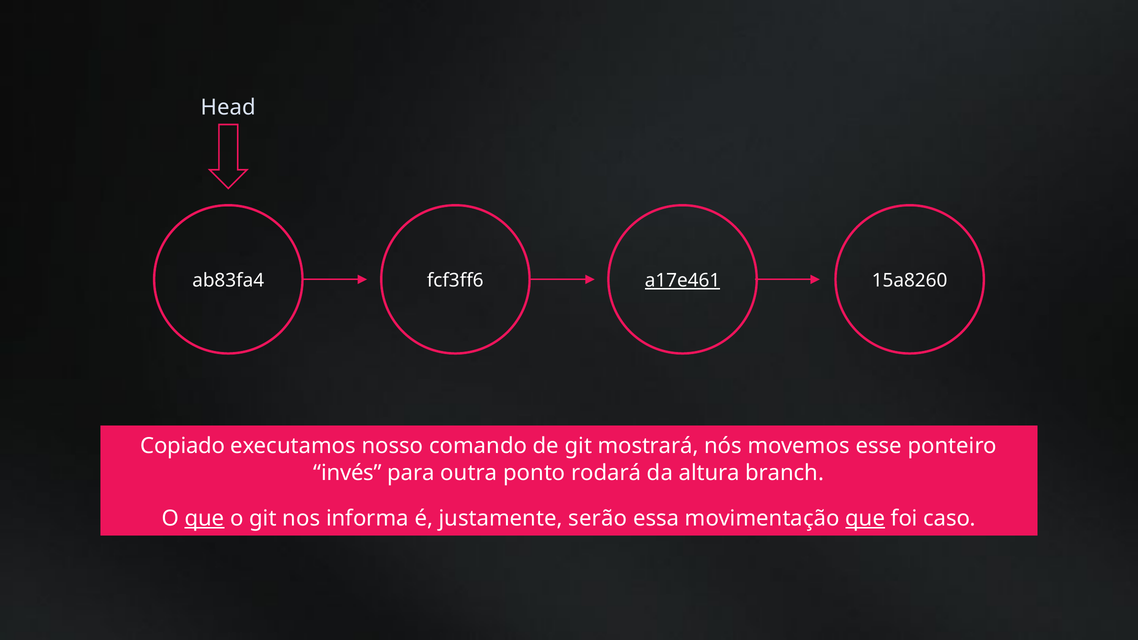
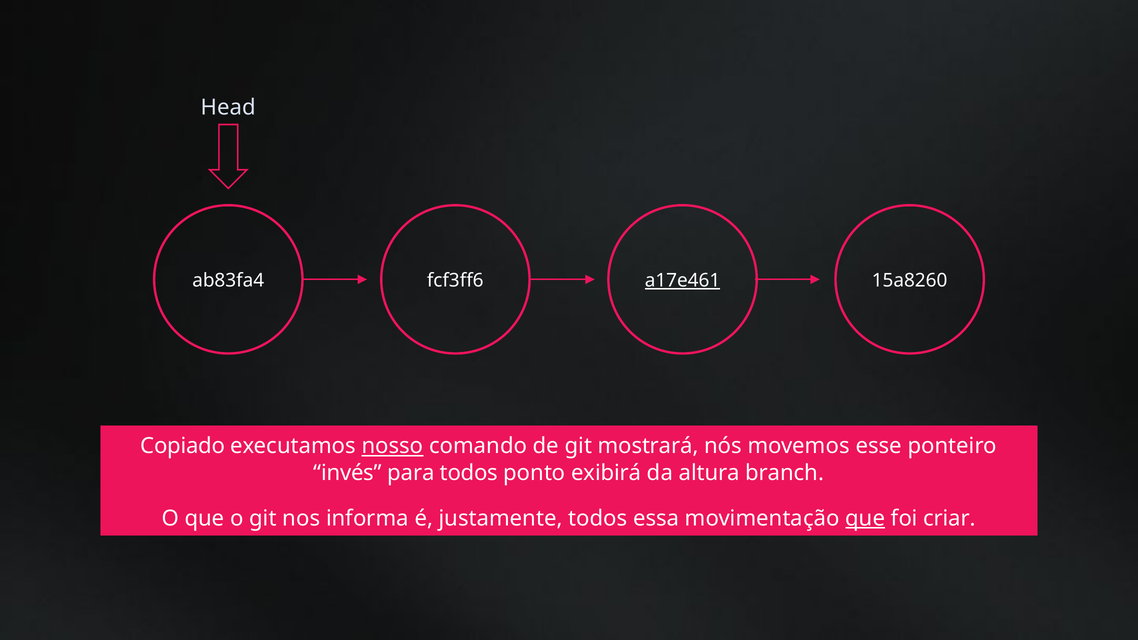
nosso underline: none -> present (392, 446)
para outra: outra -> todos (469, 473)
rodará: rodará -> exibirá (606, 473)
que underline: present -> none (204, 518)
justamente serão: serão -> todos (598, 518)
caso: caso -> criar (950, 518)
